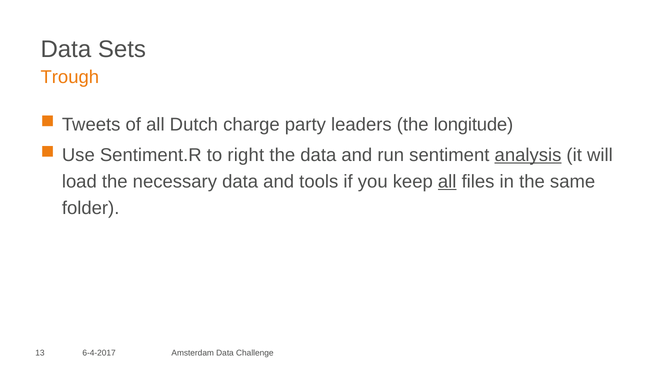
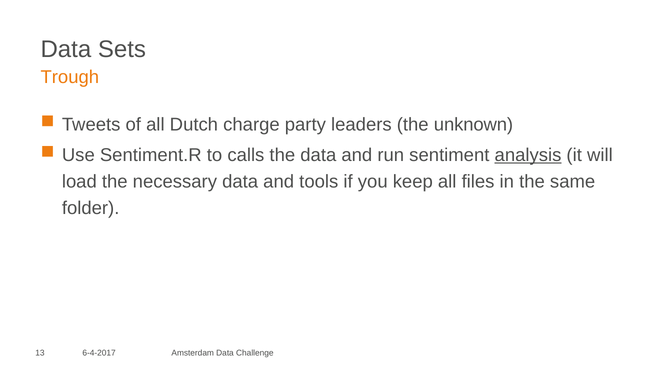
longitude: longitude -> unknown (473, 125)
right: right -> calls (246, 155)
all underline: present -> none (447, 182)
